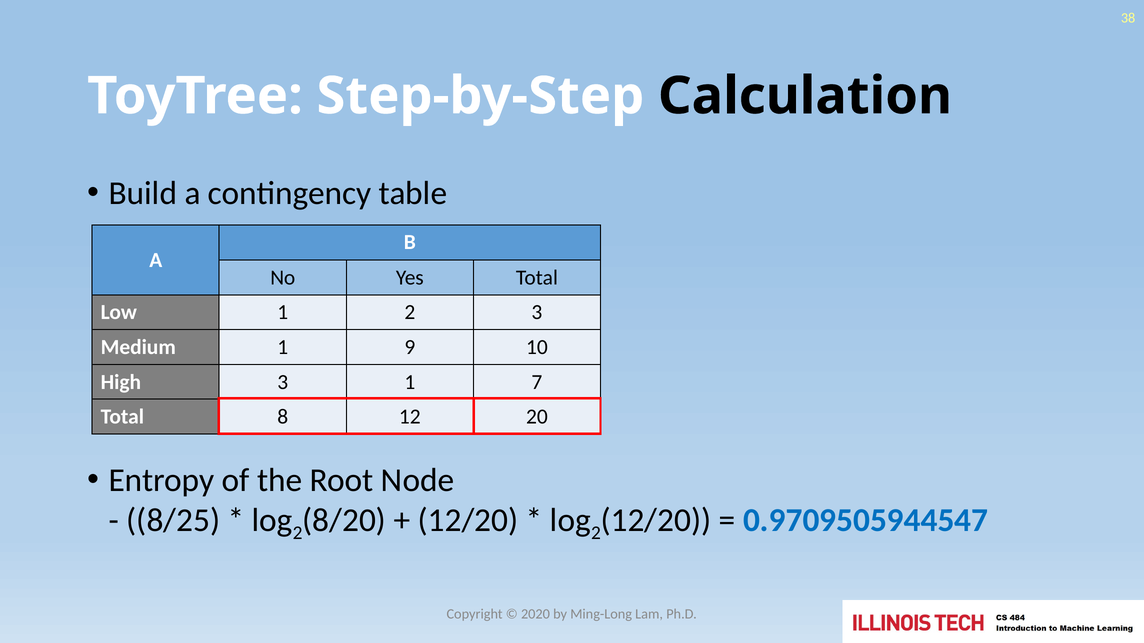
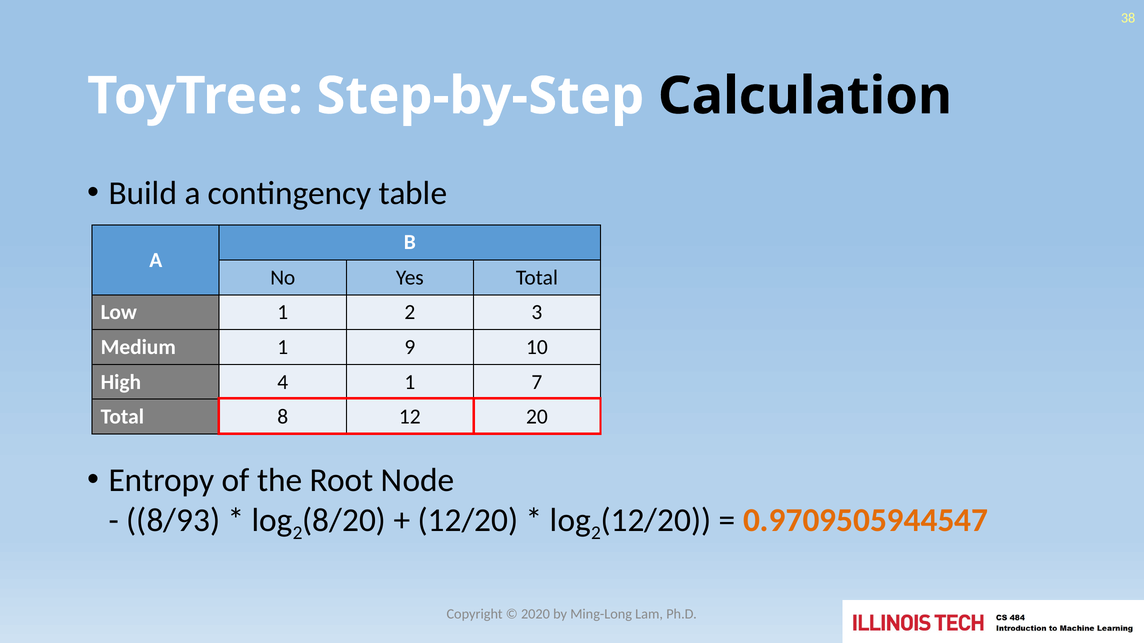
High 3: 3 -> 4 (283, 382)
8/25: 8/25 -> 8/93 (173, 520)
0.9709505944547 colour: blue -> orange (866, 520)
